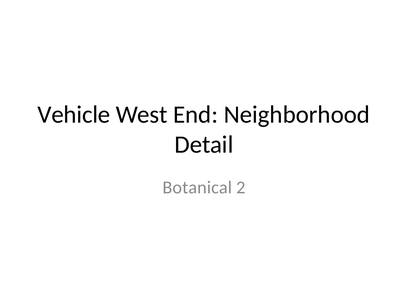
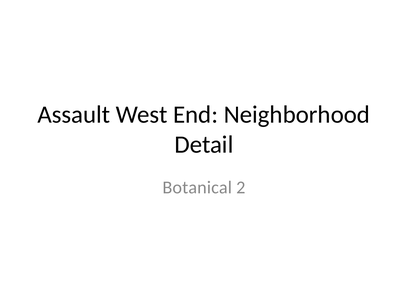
Vehicle: Vehicle -> Assault (74, 115)
